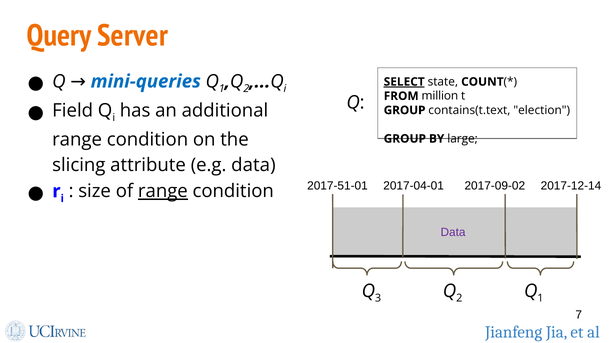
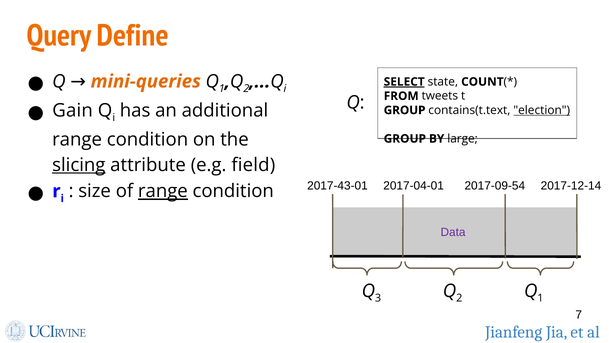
Server: Server -> Define (133, 36)
mini-queries colour: blue -> orange (146, 81)
million: million -> tweets (440, 96)
Field: Field -> Gain (73, 110)
election underline: none -> present (542, 110)
slicing underline: none -> present (79, 165)
e.g data: data -> field (253, 165)
2017-51-01: 2017-51-01 -> 2017-43-01 (337, 185)
2017-09-02: 2017-09-02 -> 2017-09-54 (495, 185)
